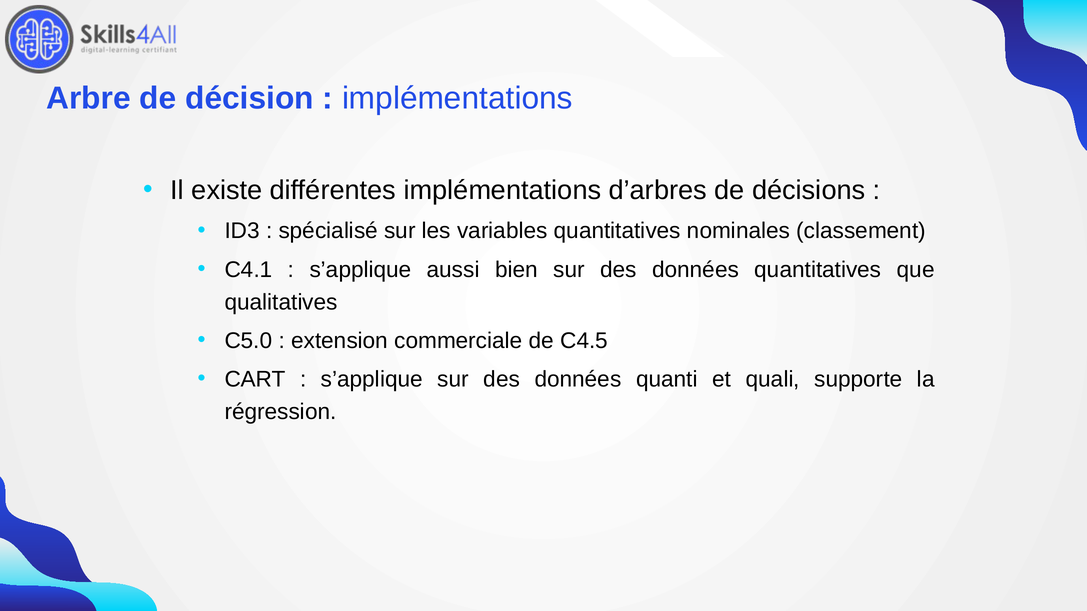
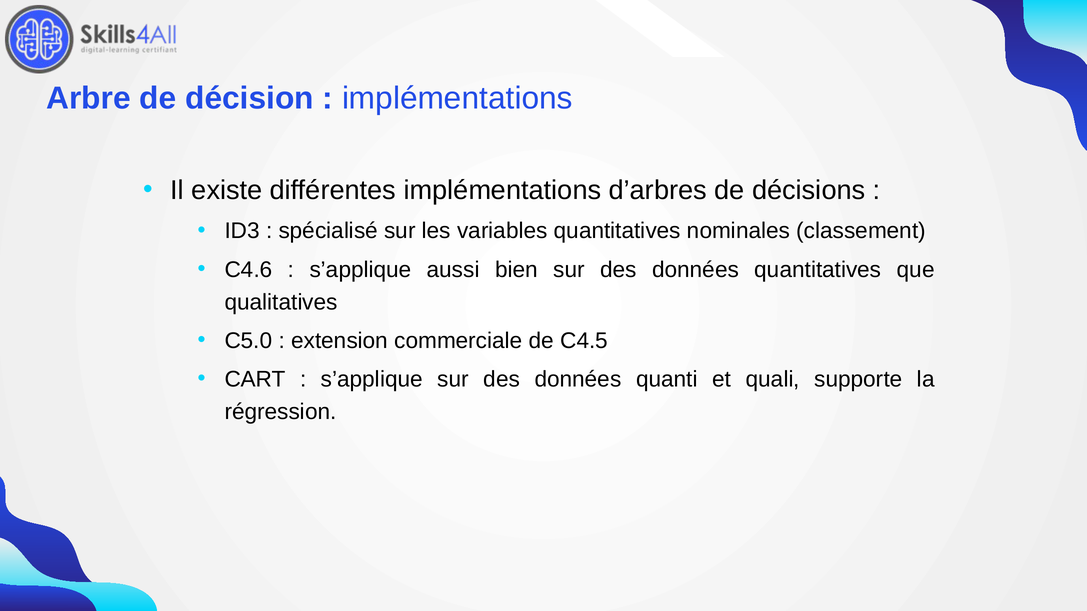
C4.1: C4.1 -> C4.6 (249, 270)
